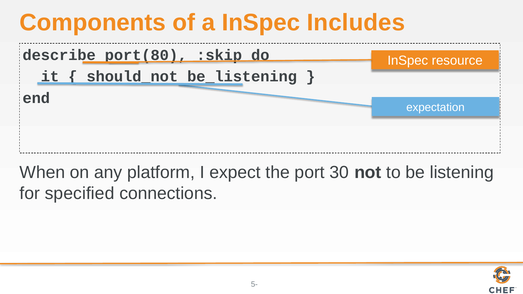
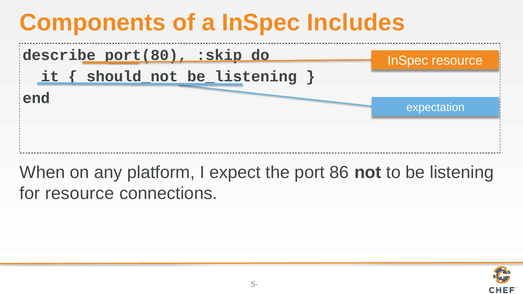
30: 30 -> 86 (339, 173)
for specified: specified -> resource (80, 193)
